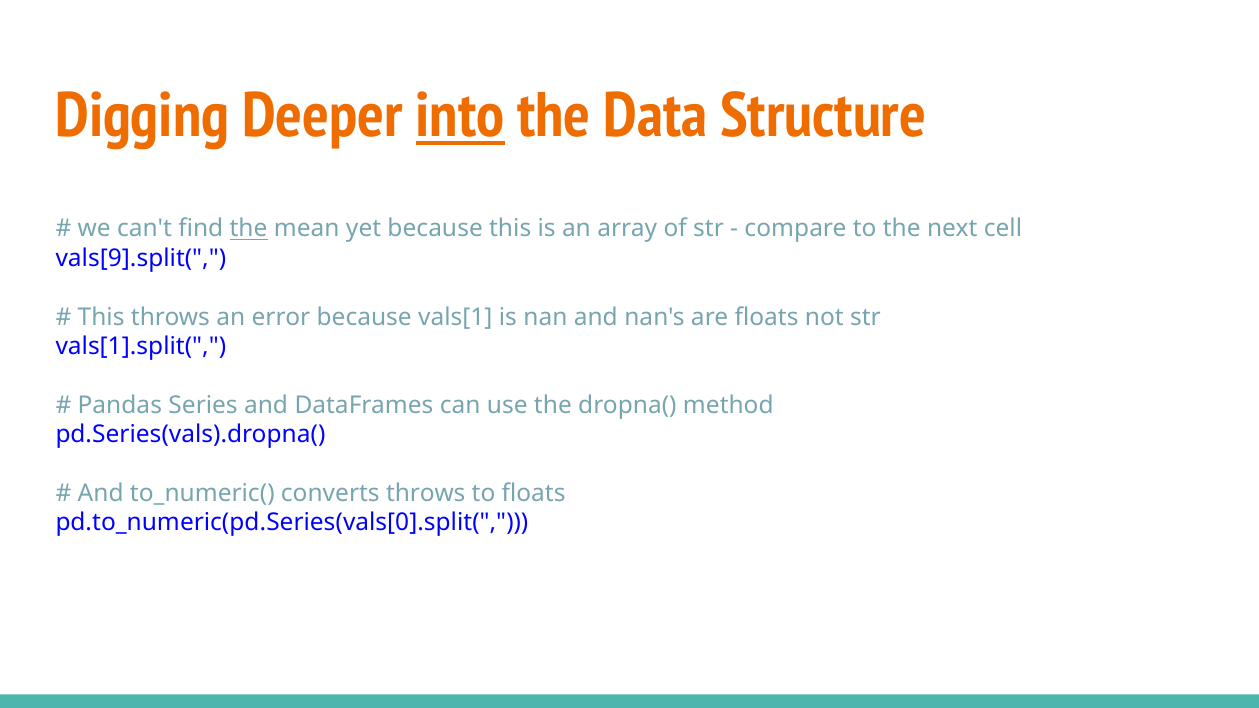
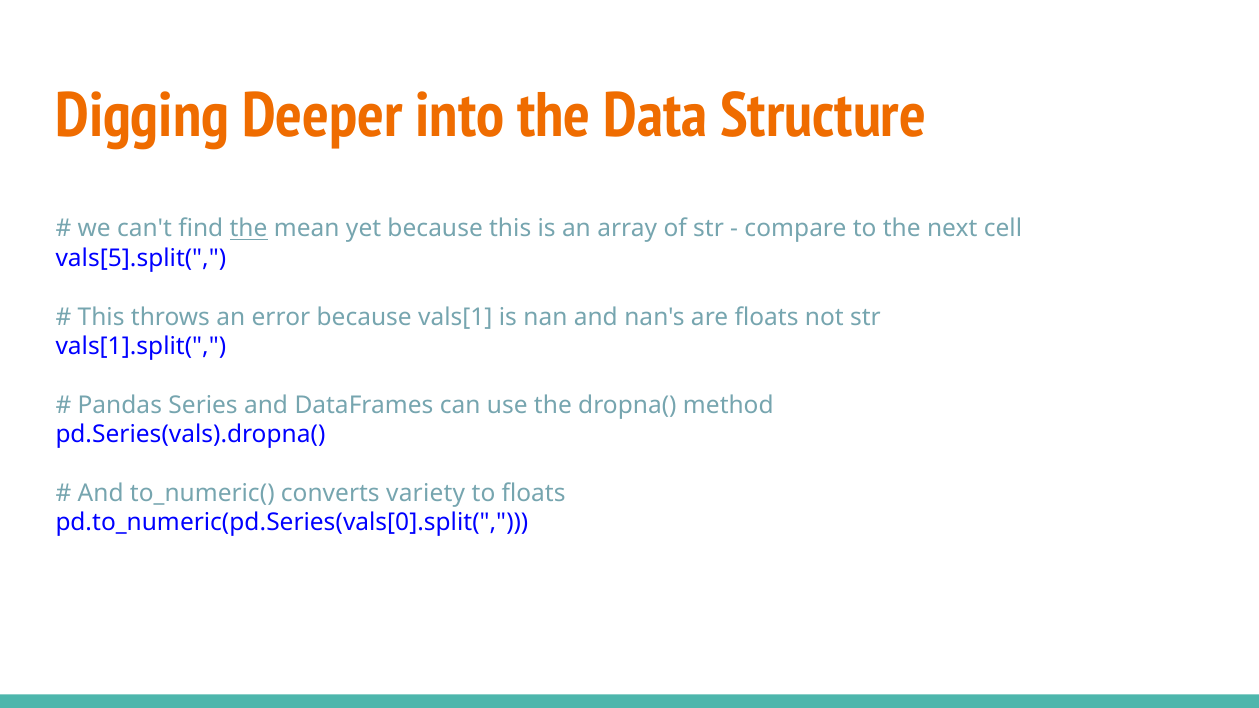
into underline: present -> none (460, 116)
vals[9].split(: vals[9].split( -> vals[5].split( (141, 258)
converts throws: throws -> variety (426, 493)
